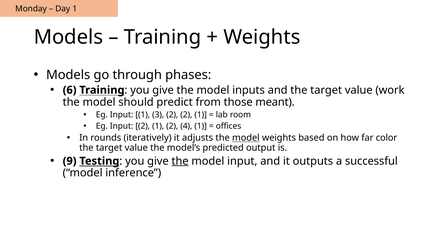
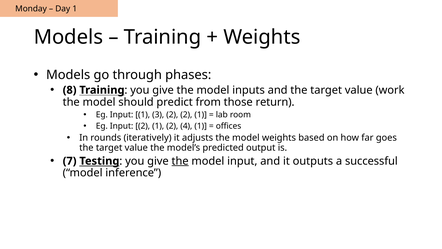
6: 6 -> 8 (70, 90)
meant: meant -> return (275, 102)
model underline: present -> none (246, 138)
color: color -> goes (386, 138)
9: 9 -> 7 (70, 161)
